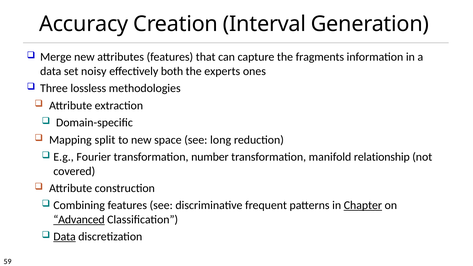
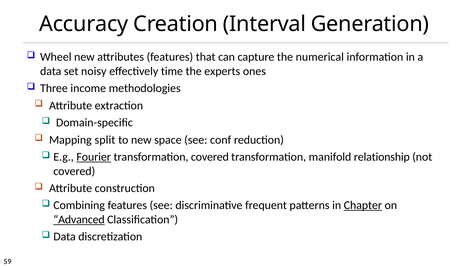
Merge: Merge -> Wheel (56, 57)
fragments: fragments -> numerical (320, 57)
both: both -> time (172, 71)
lossless: lossless -> income (88, 88)
long: long -> conf (221, 140)
Fourier underline: none -> present (94, 157)
transformation number: number -> covered (210, 157)
Data underline: present -> none (65, 237)
